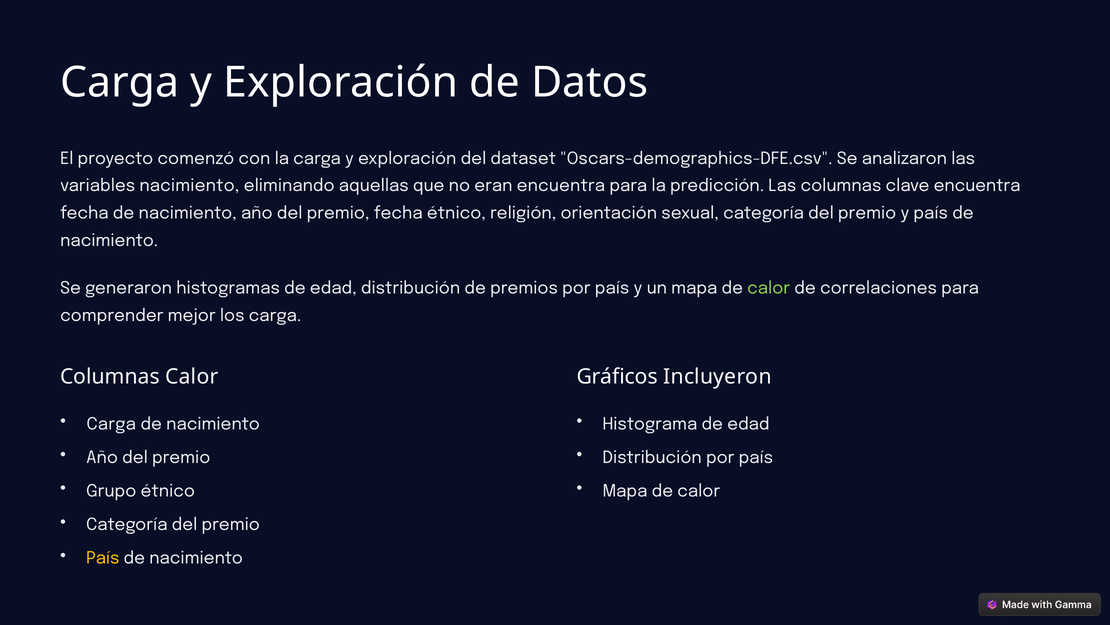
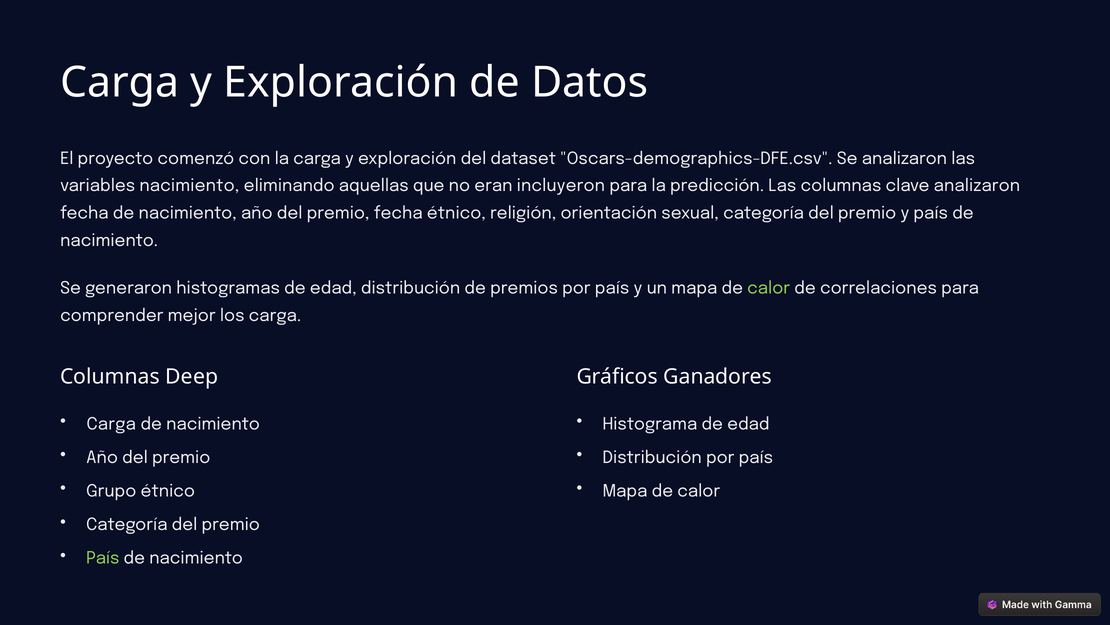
eran encuentra: encuentra -> incluyeron (561, 186)
clave encuentra: encuentra -> analizaron (977, 186)
Columnas Calor: Calor -> Deep (192, 376)
Incluyeron: Incluyeron -> Ganadores (718, 376)
País colour: yellow -> light green (103, 558)
